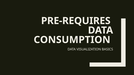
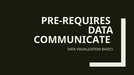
CONSUMPTION: CONSUMPTION -> COMMUNICATE (72, 40)
